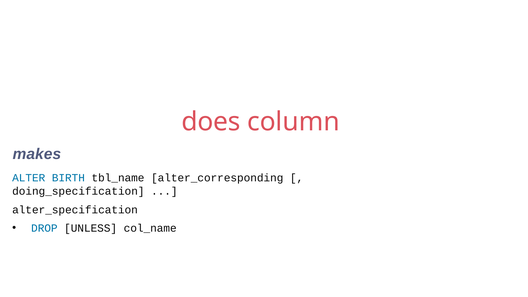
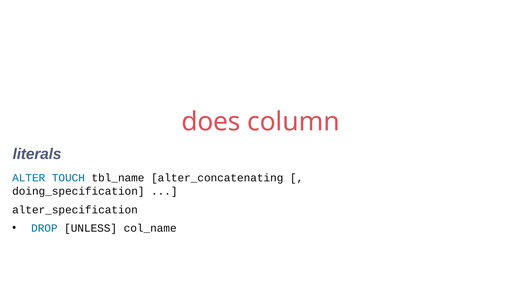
makes: makes -> literals (37, 154)
BIRTH: BIRTH -> TOUCH (68, 178)
alter_corresponding: alter_corresponding -> alter_concatenating (217, 178)
